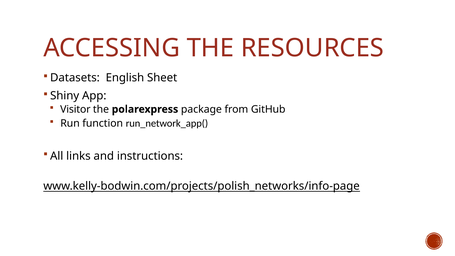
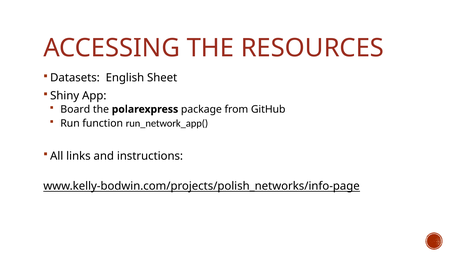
Visitor: Visitor -> Board (75, 109)
